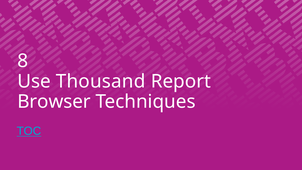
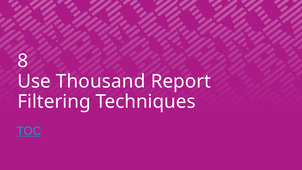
Browser: Browser -> Filtering (54, 102)
